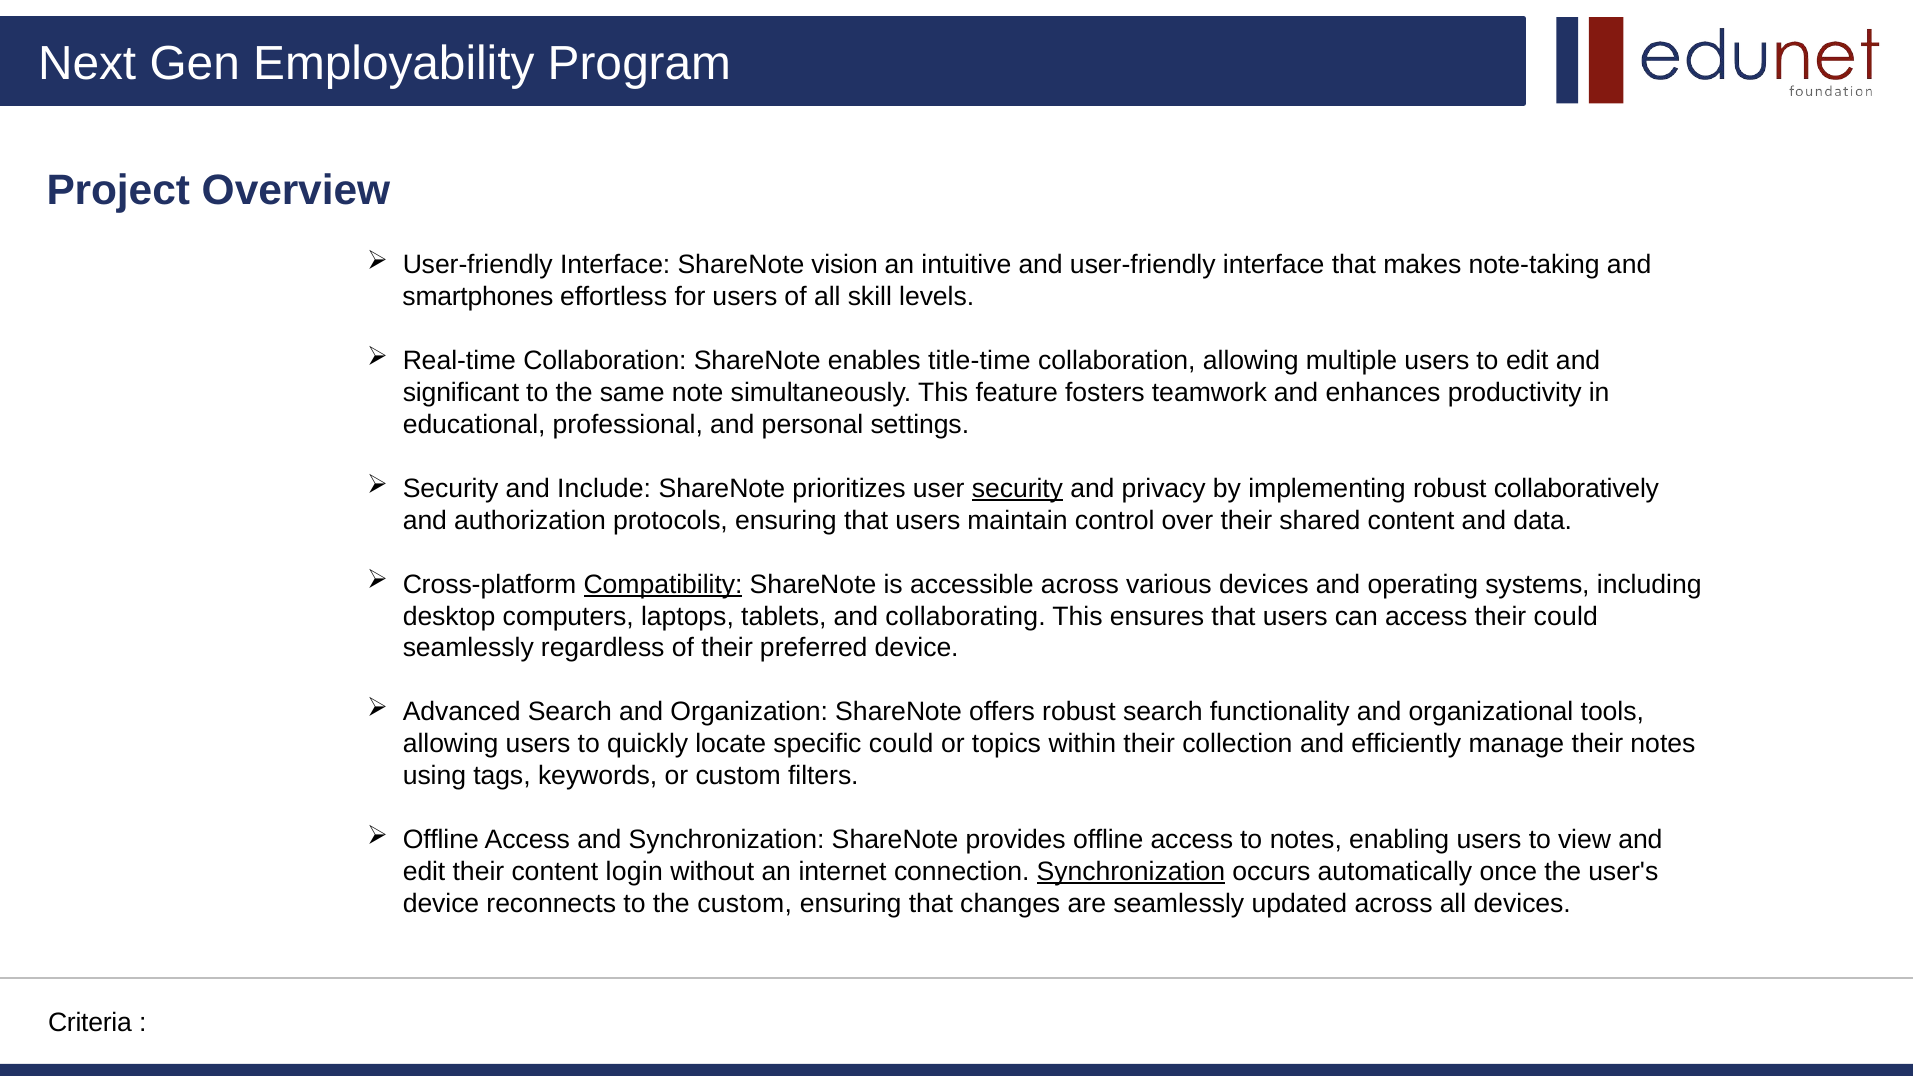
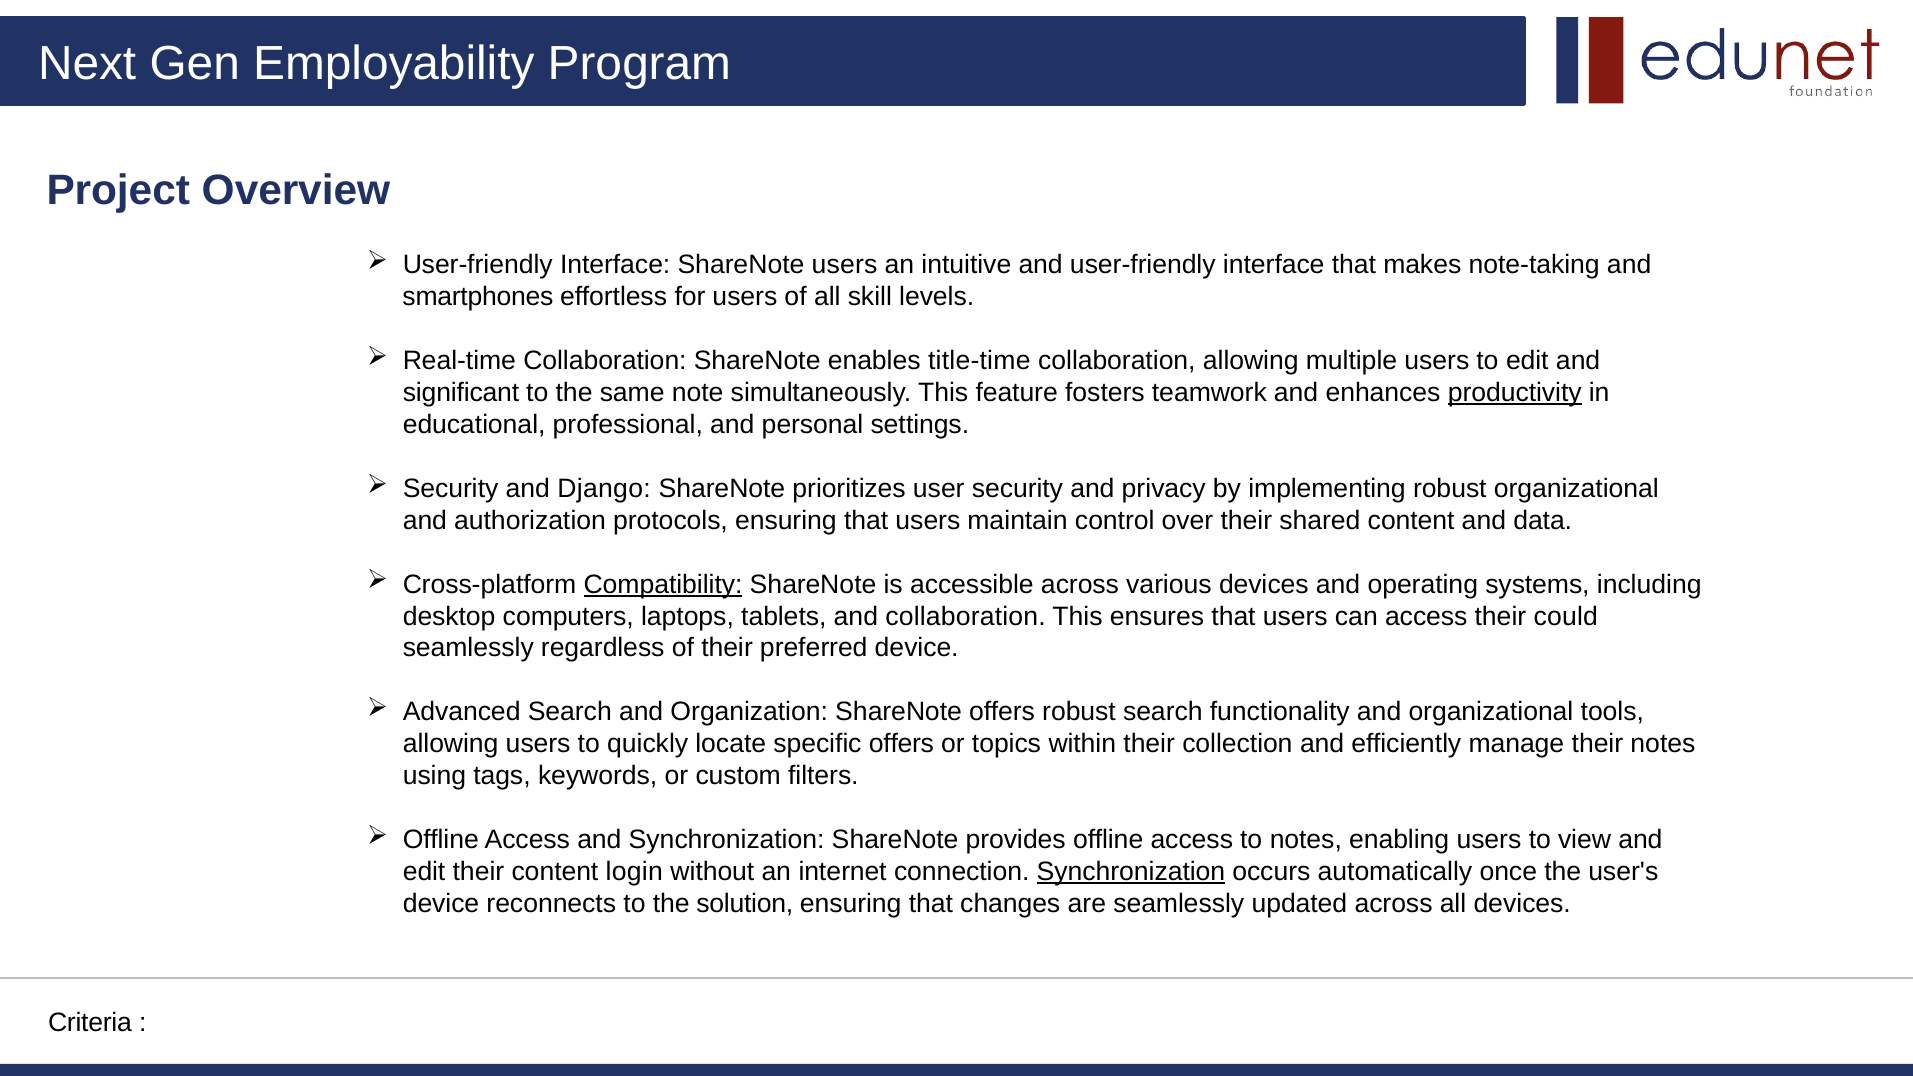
ShareNote vision: vision -> users (844, 265)
productivity underline: none -> present (1515, 393)
Include: Include -> Django (604, 489)
security underline: present -> none (1017, 489)
robust collaboratively: collaboratively -> organizational (1576, 489)
and collaborating: collaborating -> collaboration (965, 616)
specific could: could -> offers (901, 744)
the custom: custom -> solution (745, 904)
